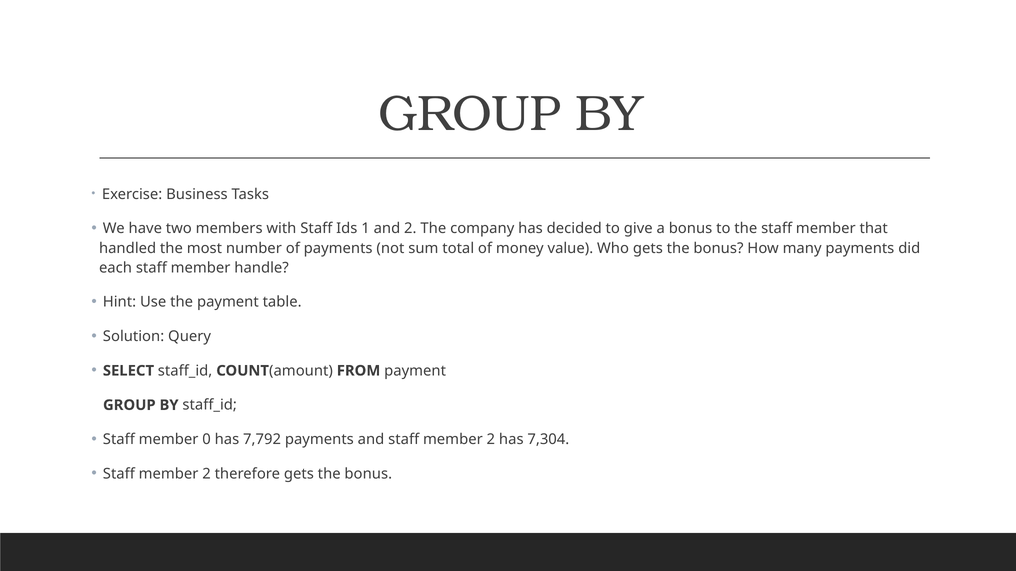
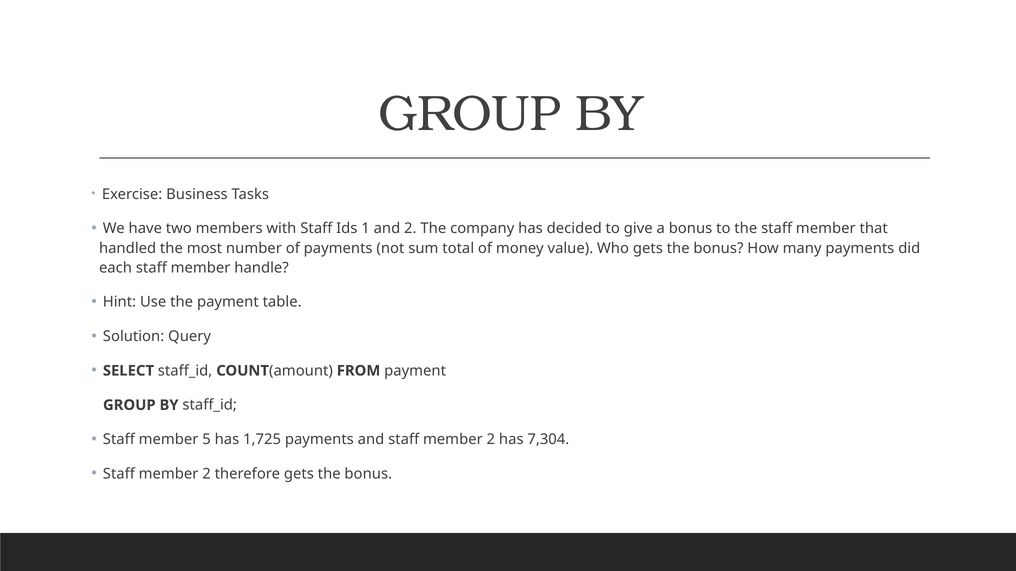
0: 0 -> 5 (207, 440)
7,792: 7,792 -> 1,725 (262, 440)
